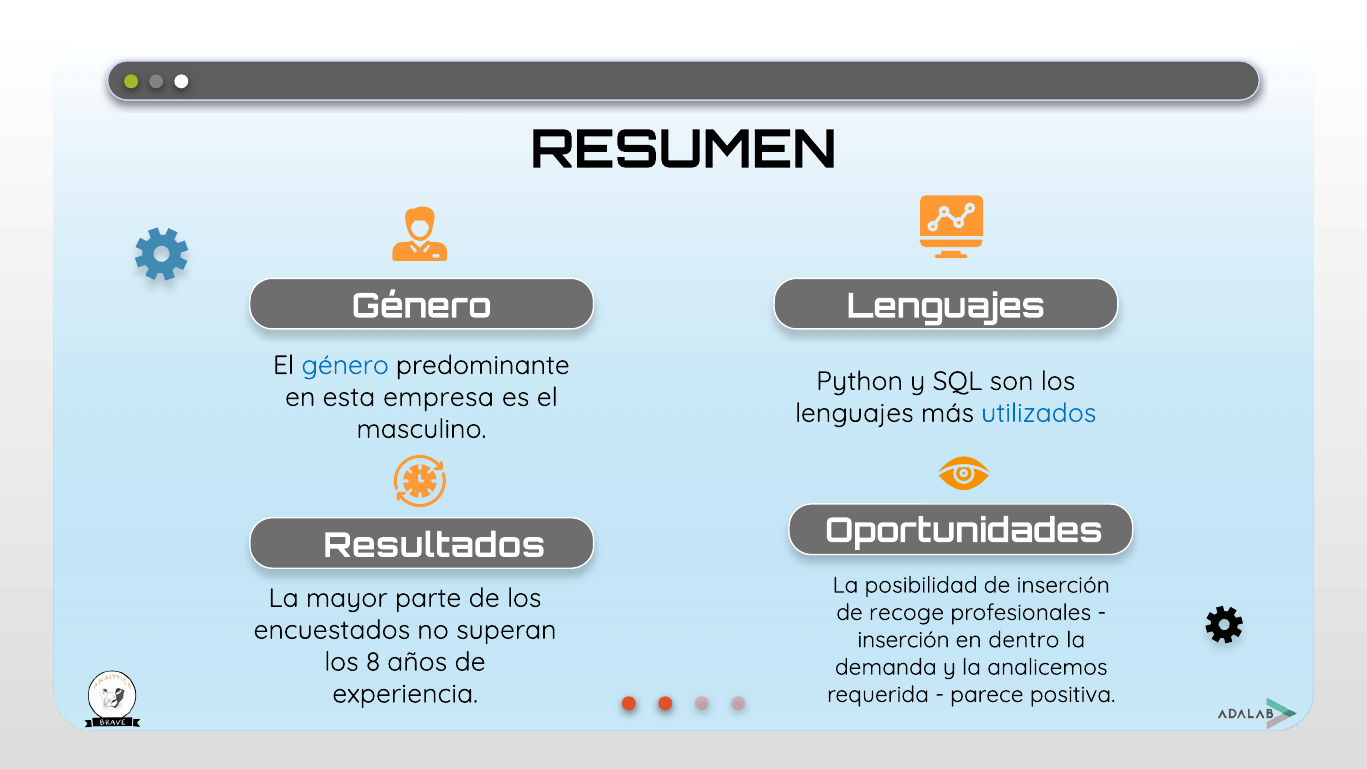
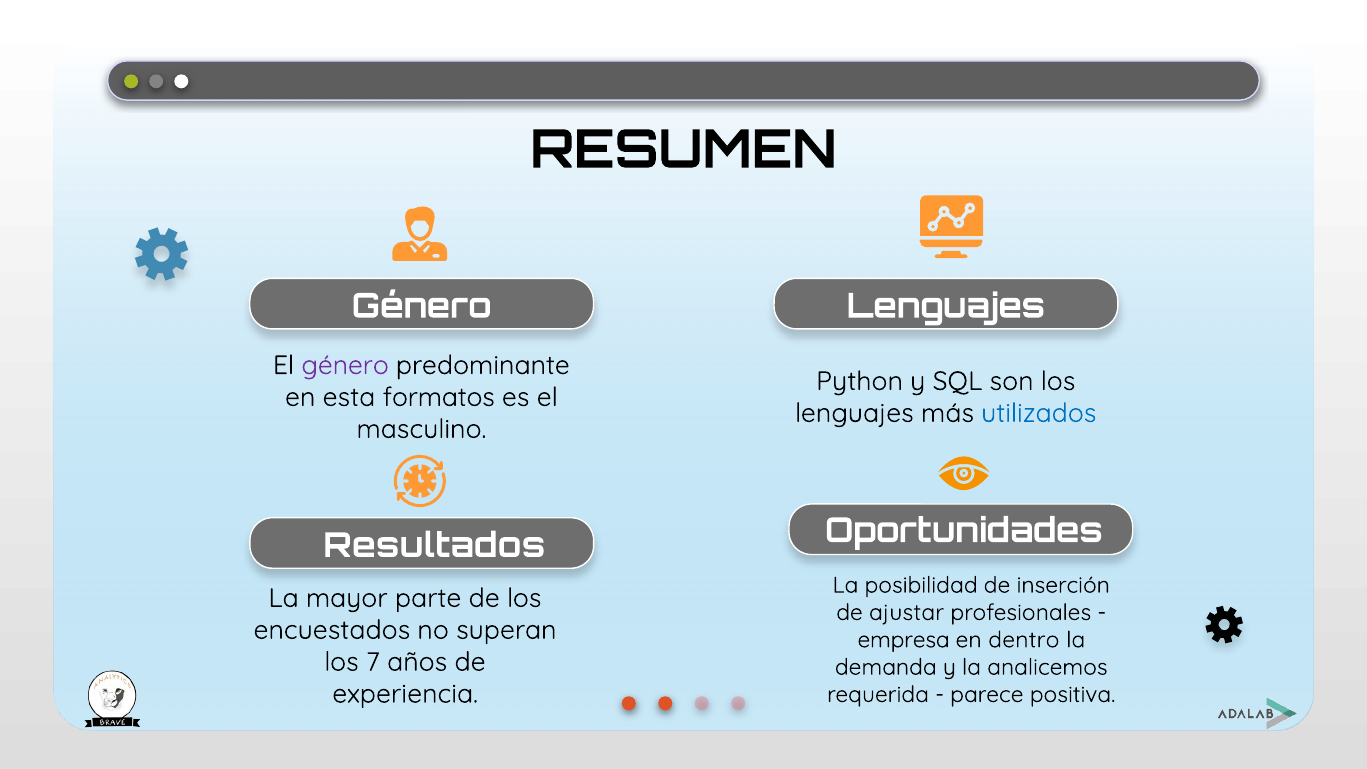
género colour: blue -> purple (345, 365)
empresa: empresa -> formatos (439, 397)
recoge: recoge -> ajustar (907, 612)
inserción: inserción -> empresa (904, 640)
8: 8 -> 7 (373, 662)
